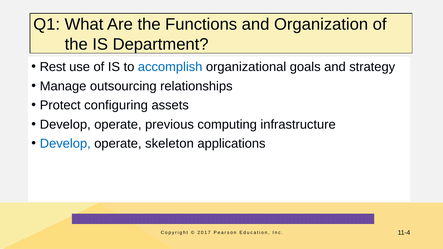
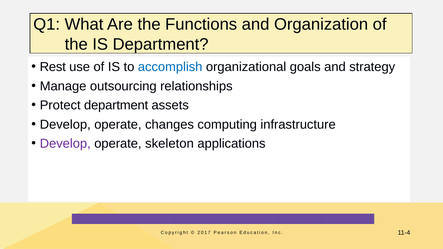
Protect configuring: configuring -> department (116, 105)
previous: previous -> changes (170, 125)
Develop colour: blue -> purple (65, 144)
